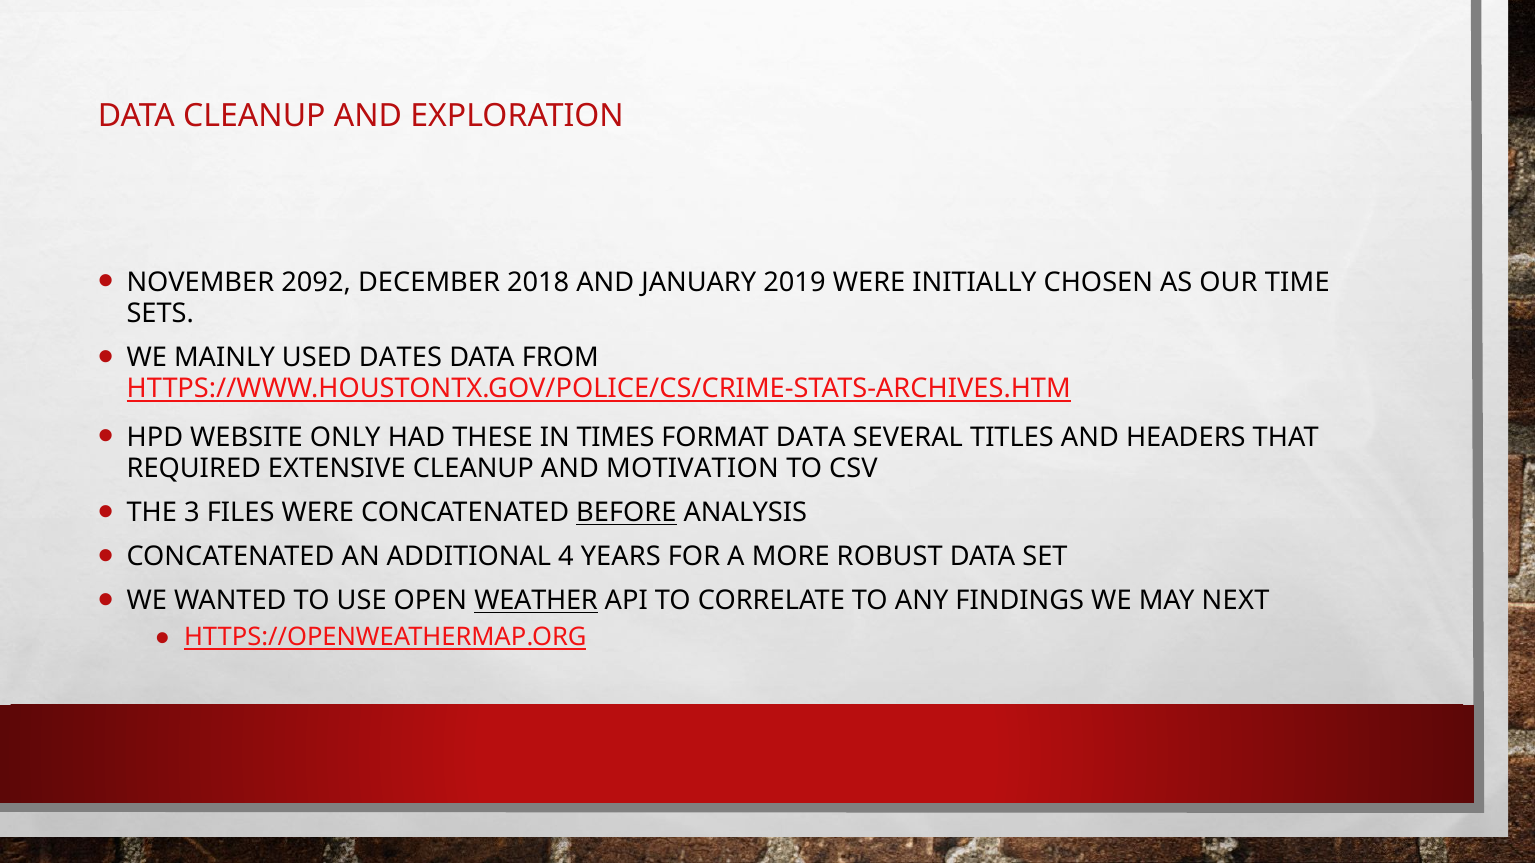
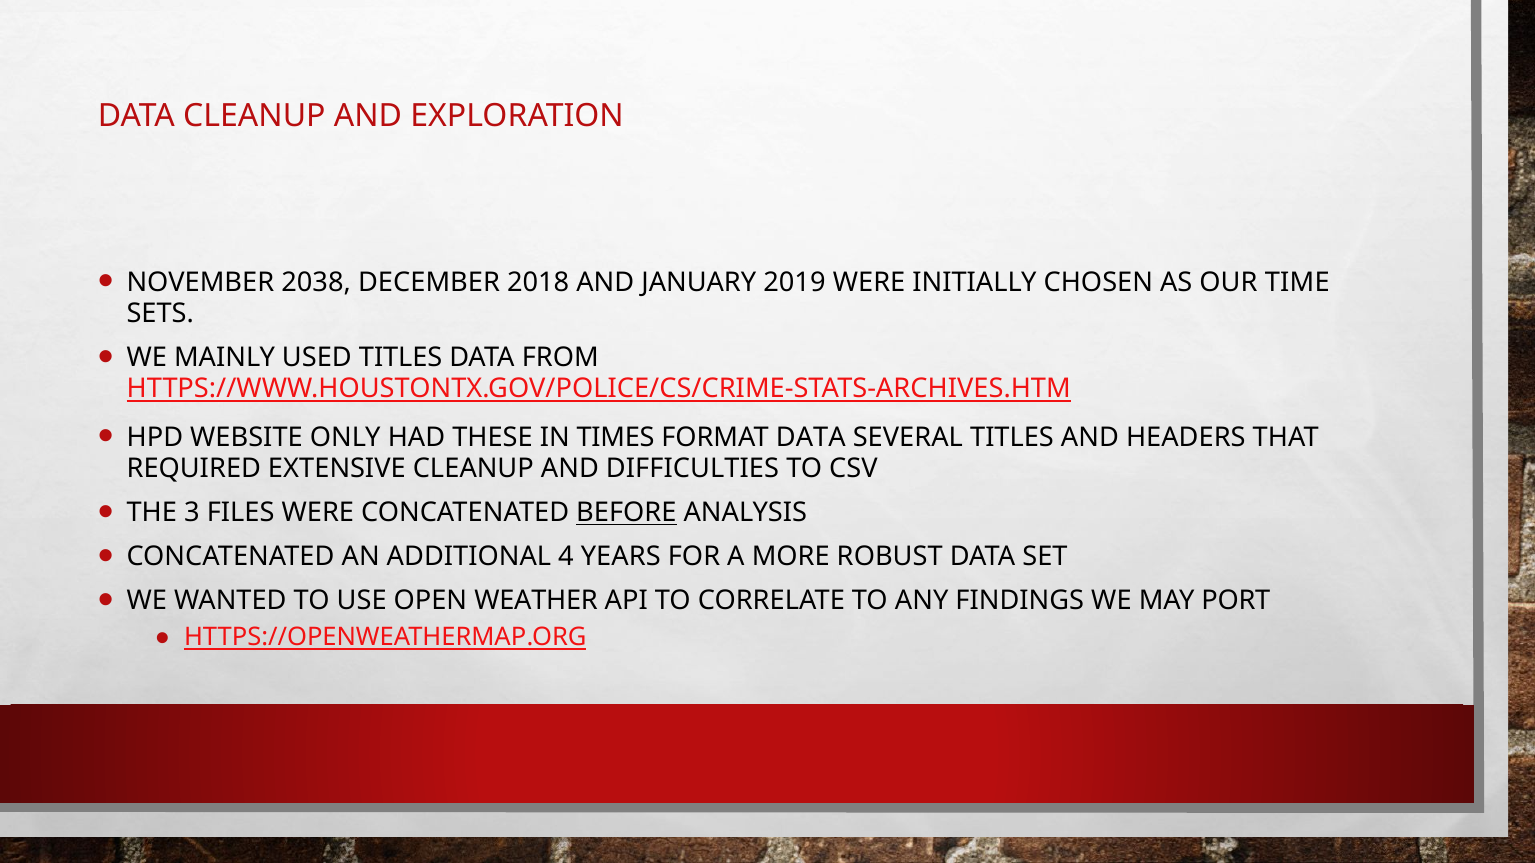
2092: 2092 -> 2038 (316, 282)
USED DATES: DATES -> TITLES (401, 358)
MOTIVATION: MOTIVATION -> DIFFICULTIES (693, 469)
WEATHER underline: present -> none (536, 601)
NEXT: NEXT -> PORT (1236, 601)
